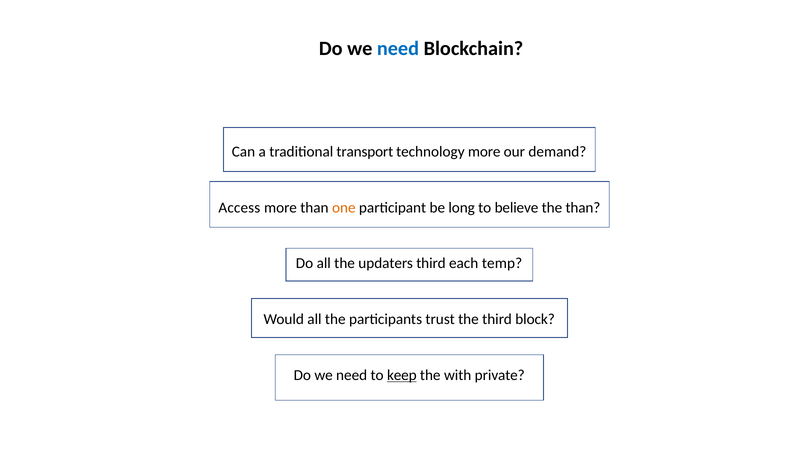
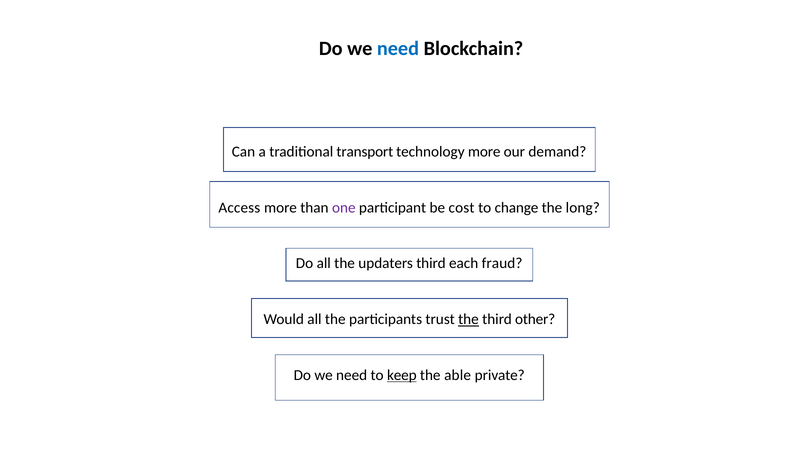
one colour: orange -> purple (344, 208)
long: long -> cost (462, 208)
believe: believe -> change (516, 208)
the than: than -> long (583, 208)
temp: temp -> fraud (502, 264)
the underline: none -> present (468, 319)
block: block -> other (535, 319)
with: with -> able (458, 375)
